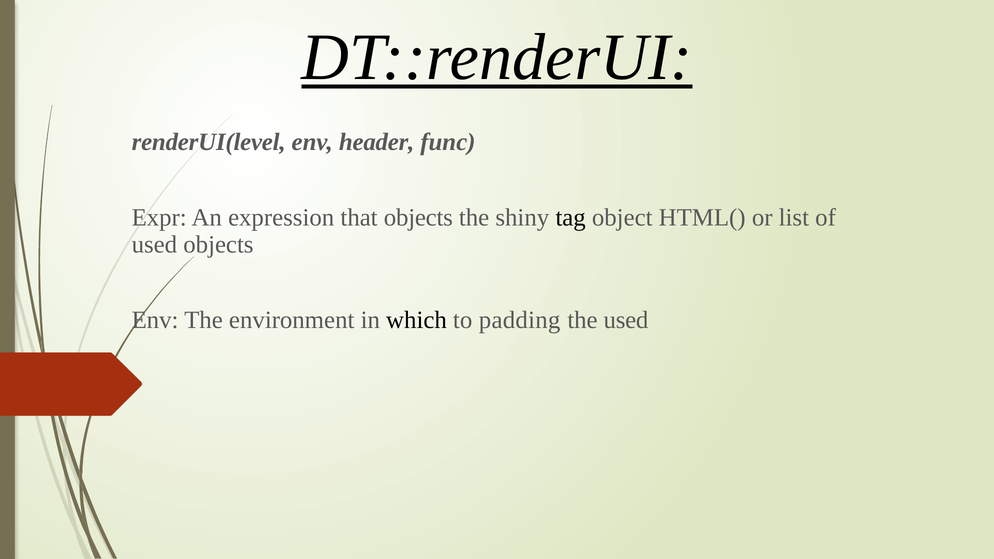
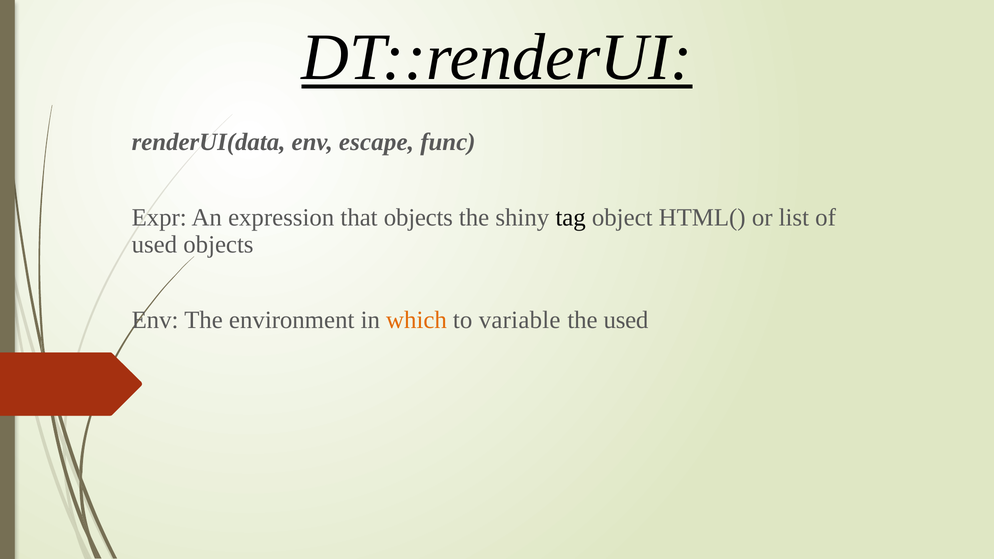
renderUI(level: renderUI(level -> renderUI(data (209, 142)
header: header -> escape (376, 142)
which colour: black -> orange (416, 320)
padding: padding -> variable (520, 320)
